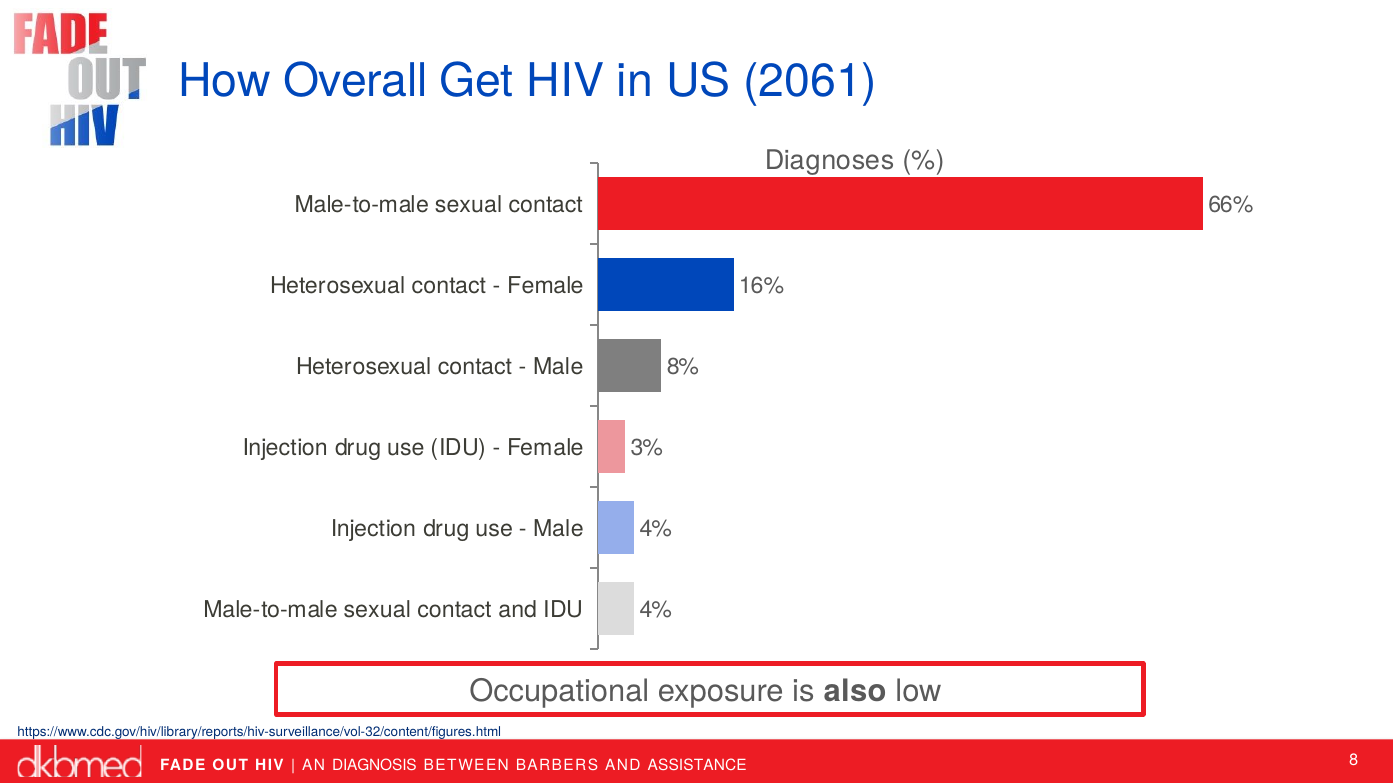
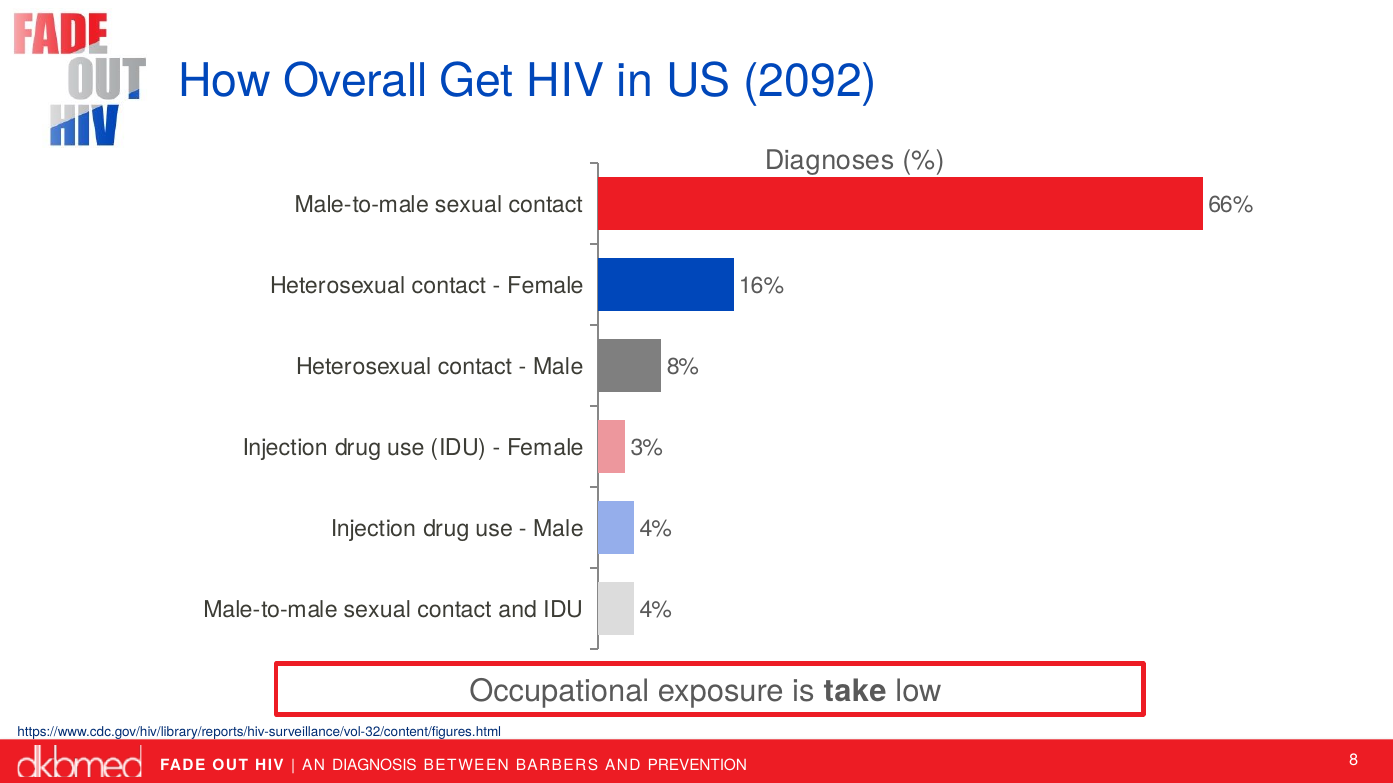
2061: 2061 -> 2092 (810, 81)
also: also -> take (855, 692)
ASSISTANCE: ASSISTANCE -> PREVENTION (697, 766)
